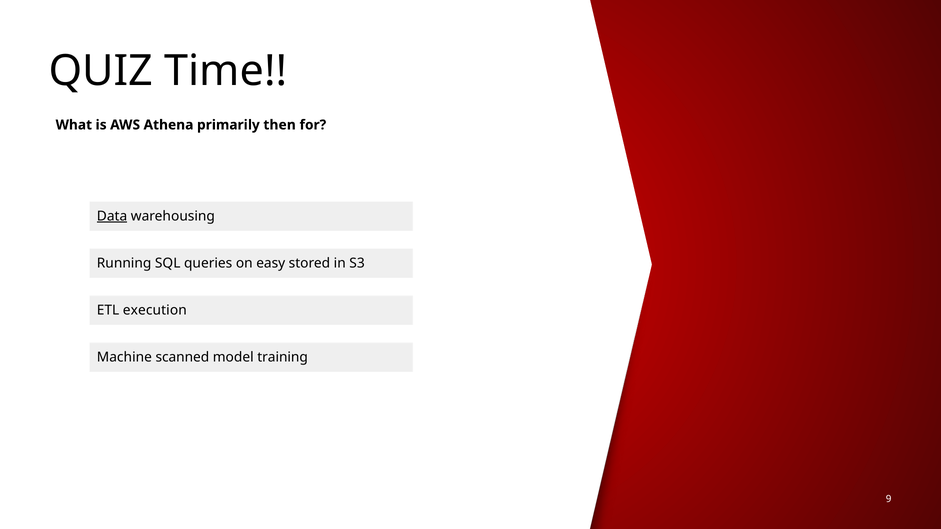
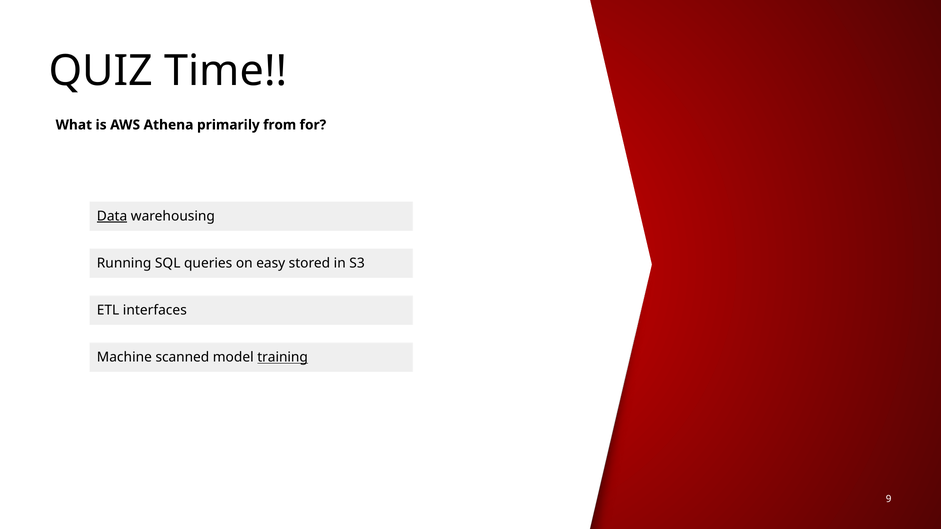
then: then -> from (280, 125)
execution: execution -> interfaces (155, 310)
training underline: none -> present (283, 358)
